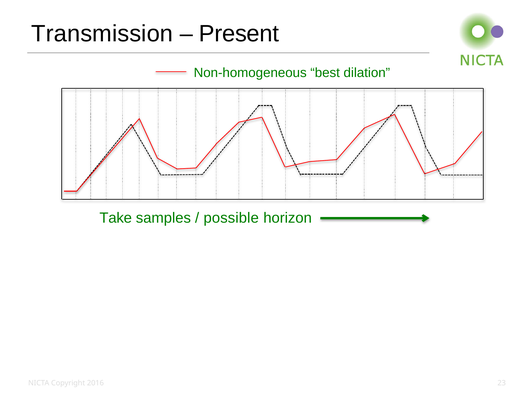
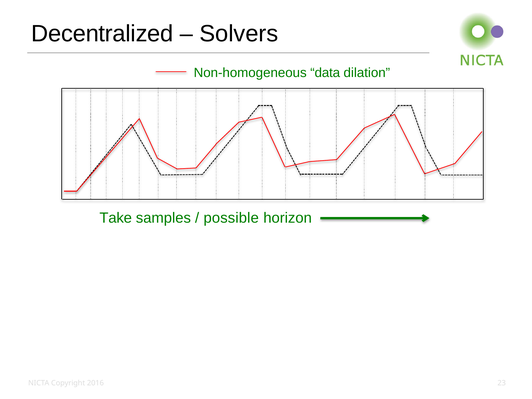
Transmission: Transmission -> Decentralized (102, 34)
Present: Present -> Solvers (239, 34)
best: best -> data (325, 73)
